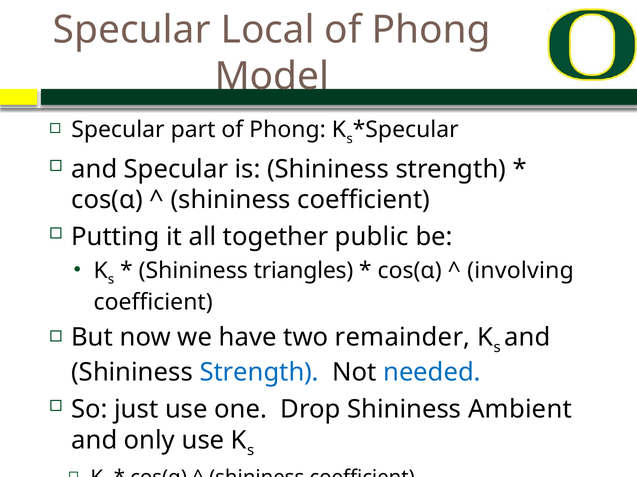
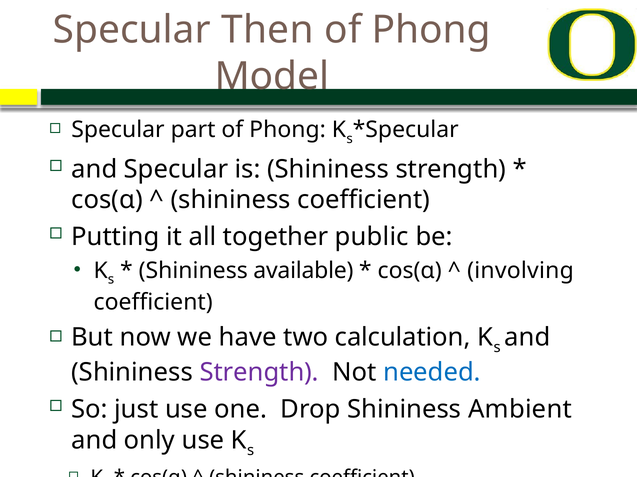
Local: Local -> Then (267, 30)
triangles: triangles -> available (303, 271)
remainder: remainder -> calculation (403, 338)
Strength colour: blue -> purple (259, 373)
